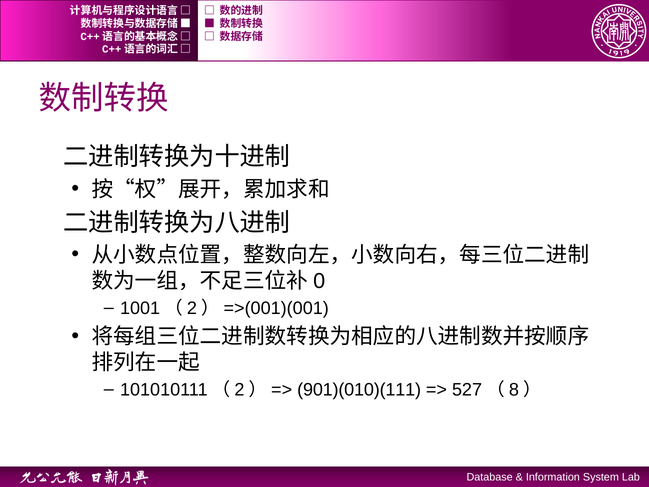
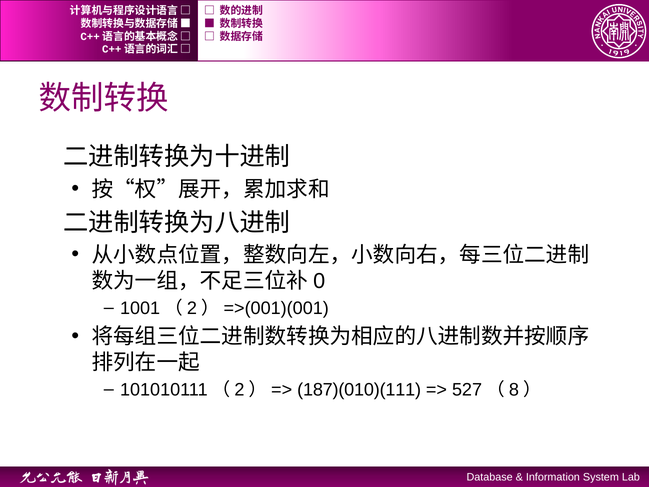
901)(010)(111: 901)(010)(111 -> 187)(010)(111 (359, 390)
